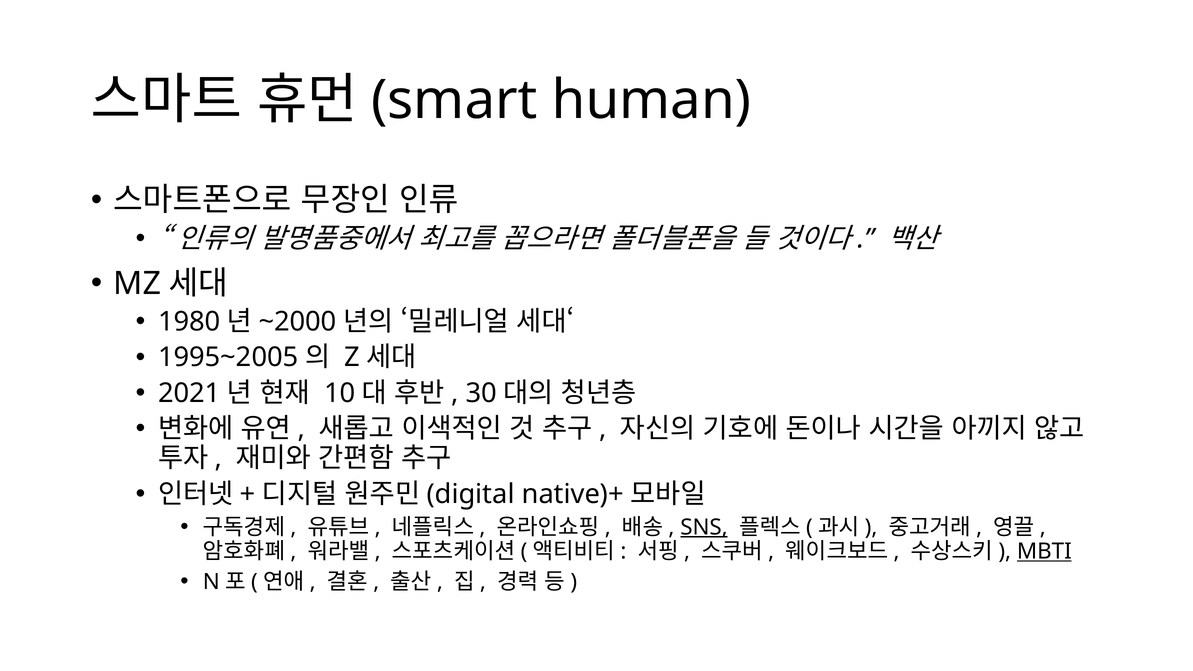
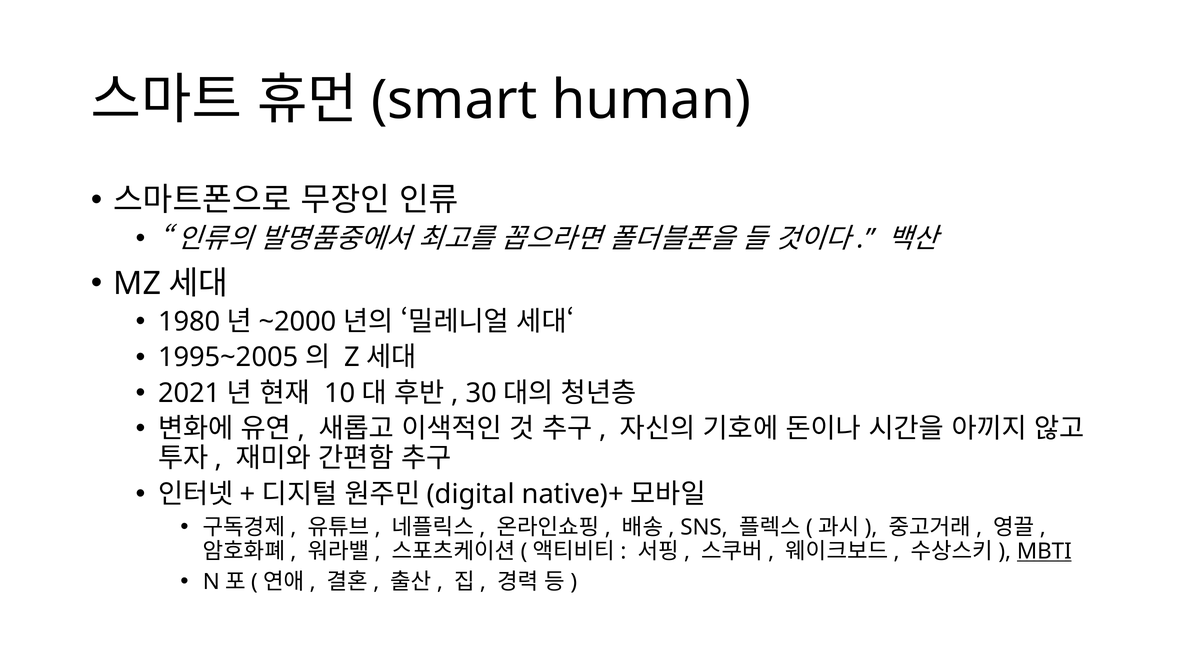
SNS underline: present -> none (704, 527)
